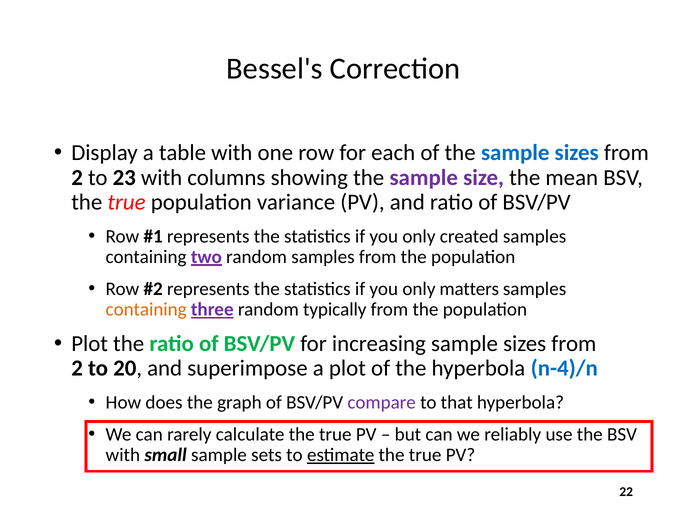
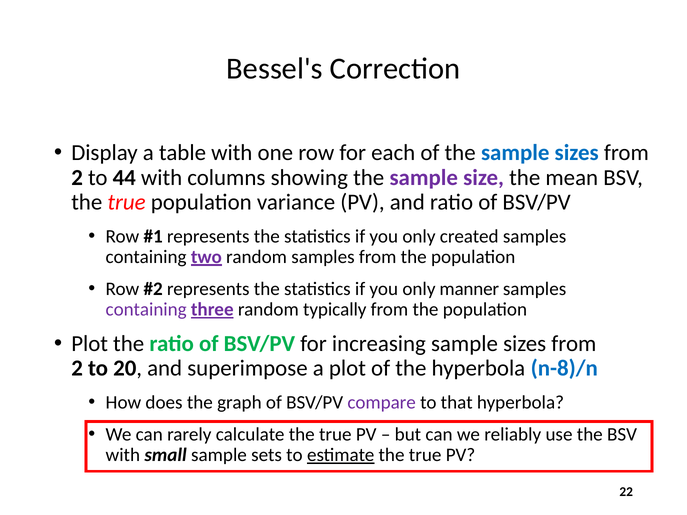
23: 23 -> 44 (124, 178)
matters: matters -> manner (469, 289)
containing colour: orange -> purple (146, 310)
n-4)/n: n-4)/n -> n-8)/n (564, 368)
